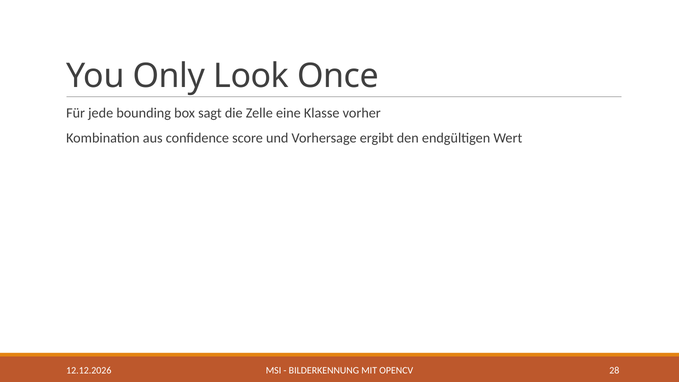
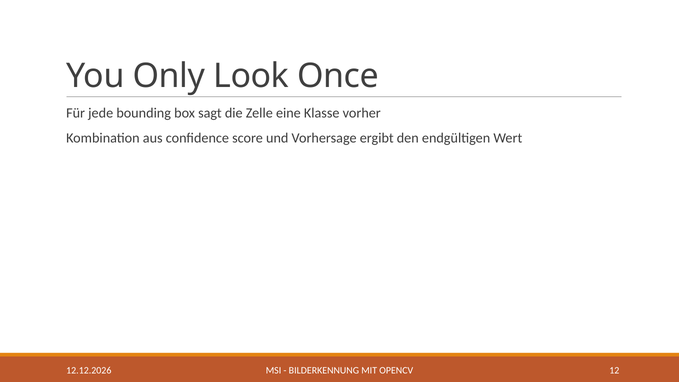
28: 28 -> 12 (614, 371)
